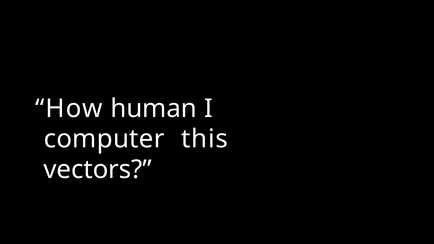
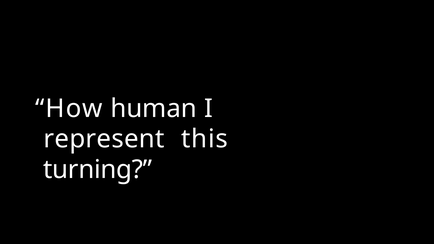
computer: computer -> represent (104, 139)
vectors: vectors -> turning (98, 170)
